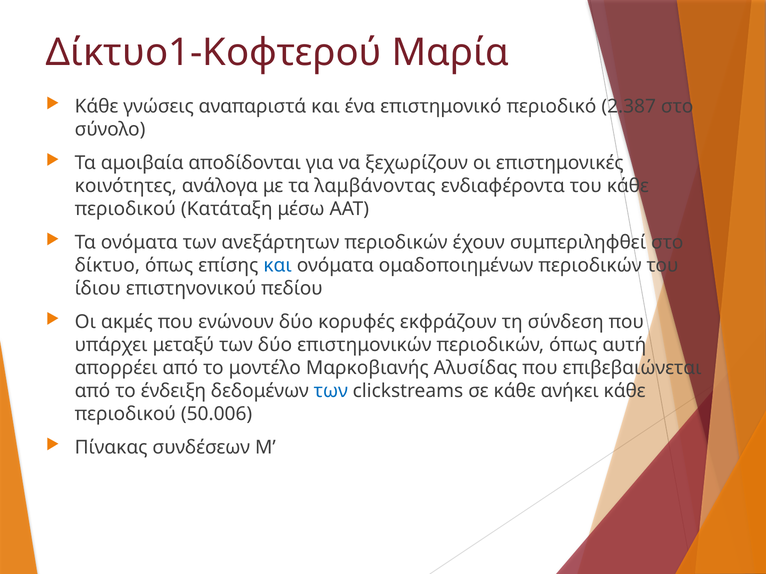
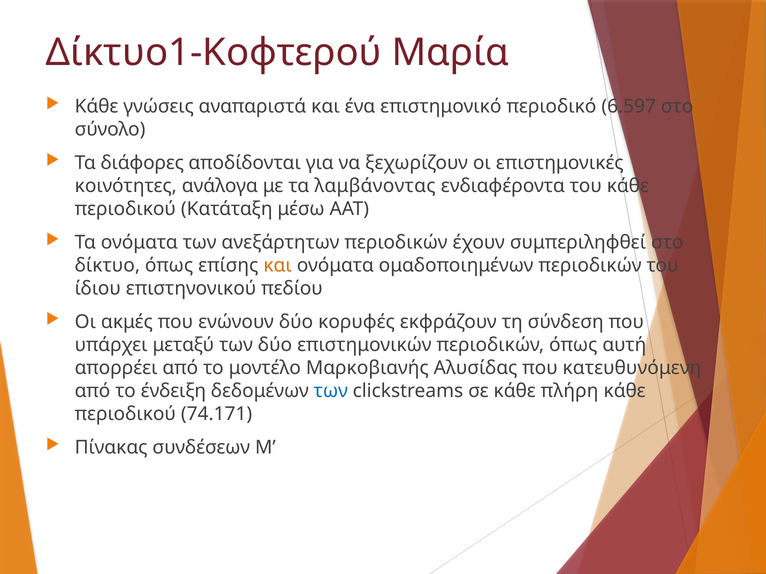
2.387: 2.387 -> 6.597 (629, 106)
αμοιβαία: αμοιβαία -> διάφορες (142, 163)
και colour: blue -> orange (278, 266)
επιβεβαιώνεται: επιβεβαιώνεται -> κατευθυνόμενη (632, 368)
ανήκει: ανήκει -> πλήρη (570, 391)
50.006: 50.006 -> 74.171 (217, 414)
